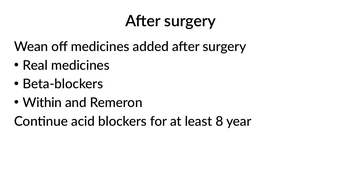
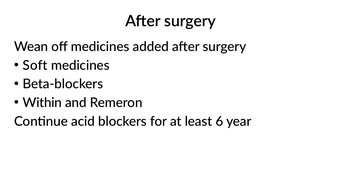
Real: Real -> Soft (35, 65)
8: 8 -> 6 (219, 121)
